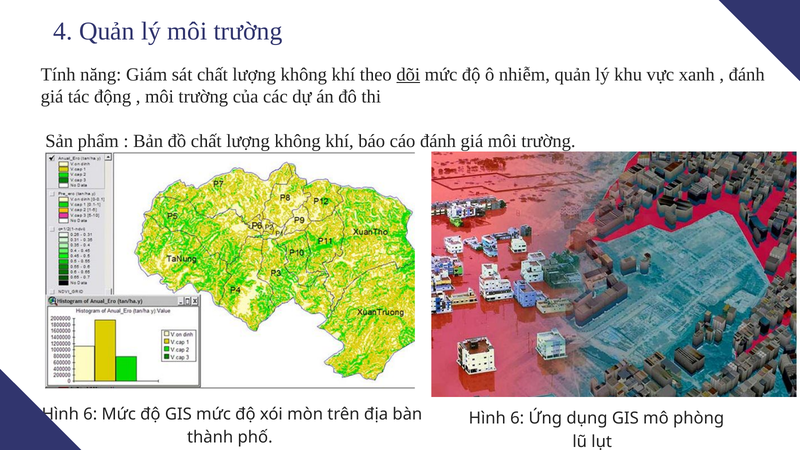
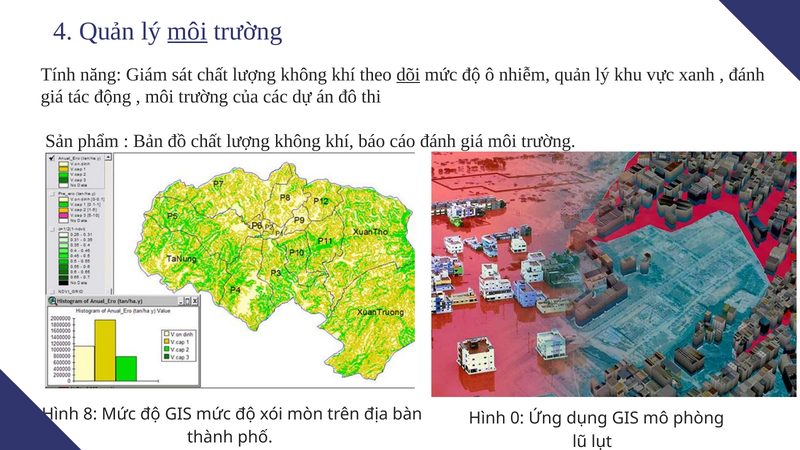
môi underline: none -> present (187, 31)
6: 6 -> 8 (90, 414)
6: 6 -> 0 (517, 418)
